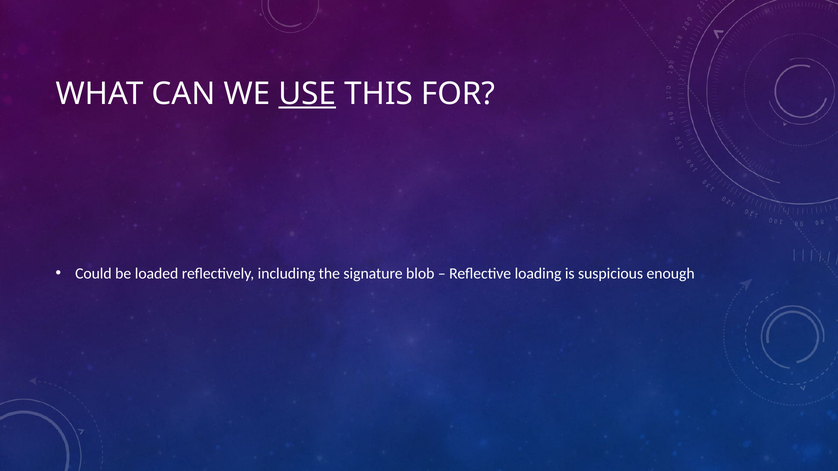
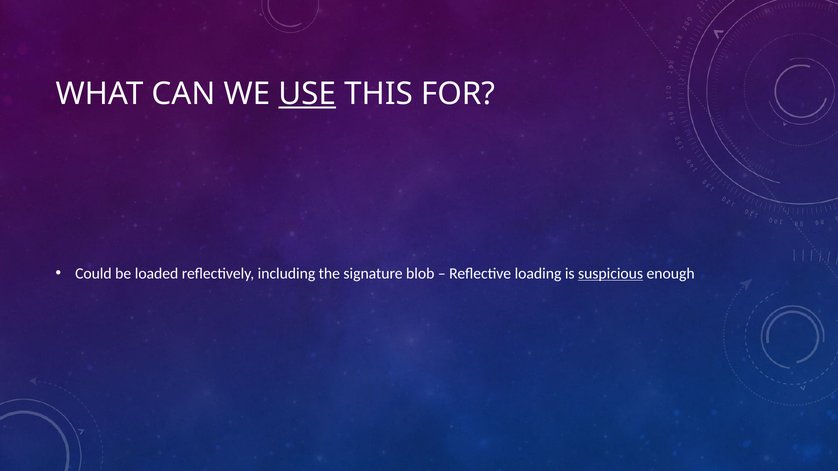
suspicious underline: none -> present (611, 274)
